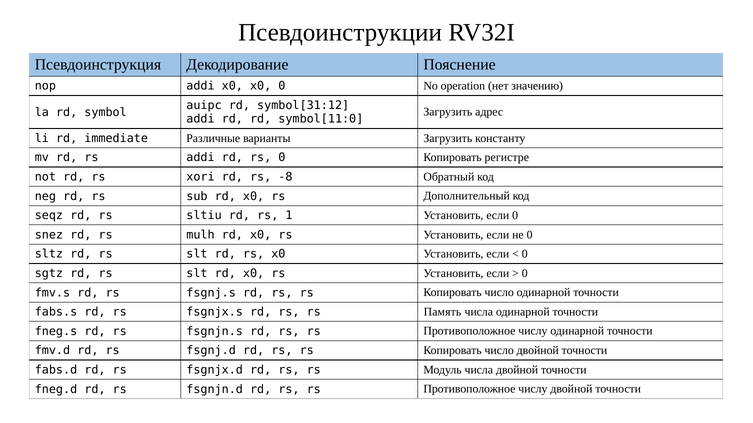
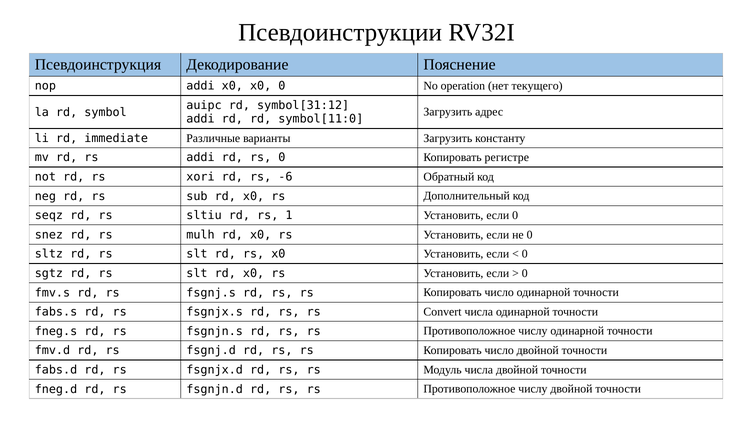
значению: значению -> текущего (537, 86)
-8: -8 -> -6 (285, 177)
Память: Память -> Convert (443, 312)
